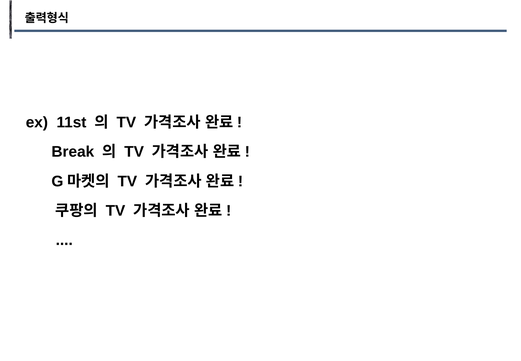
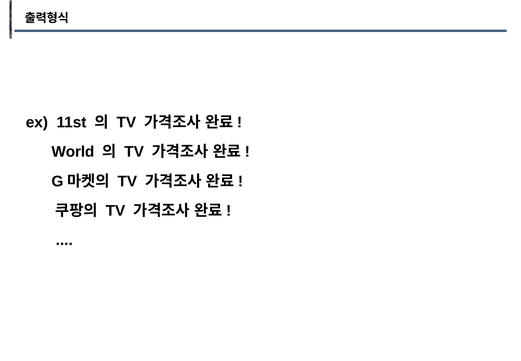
Break: Break -> World (73, 152)
